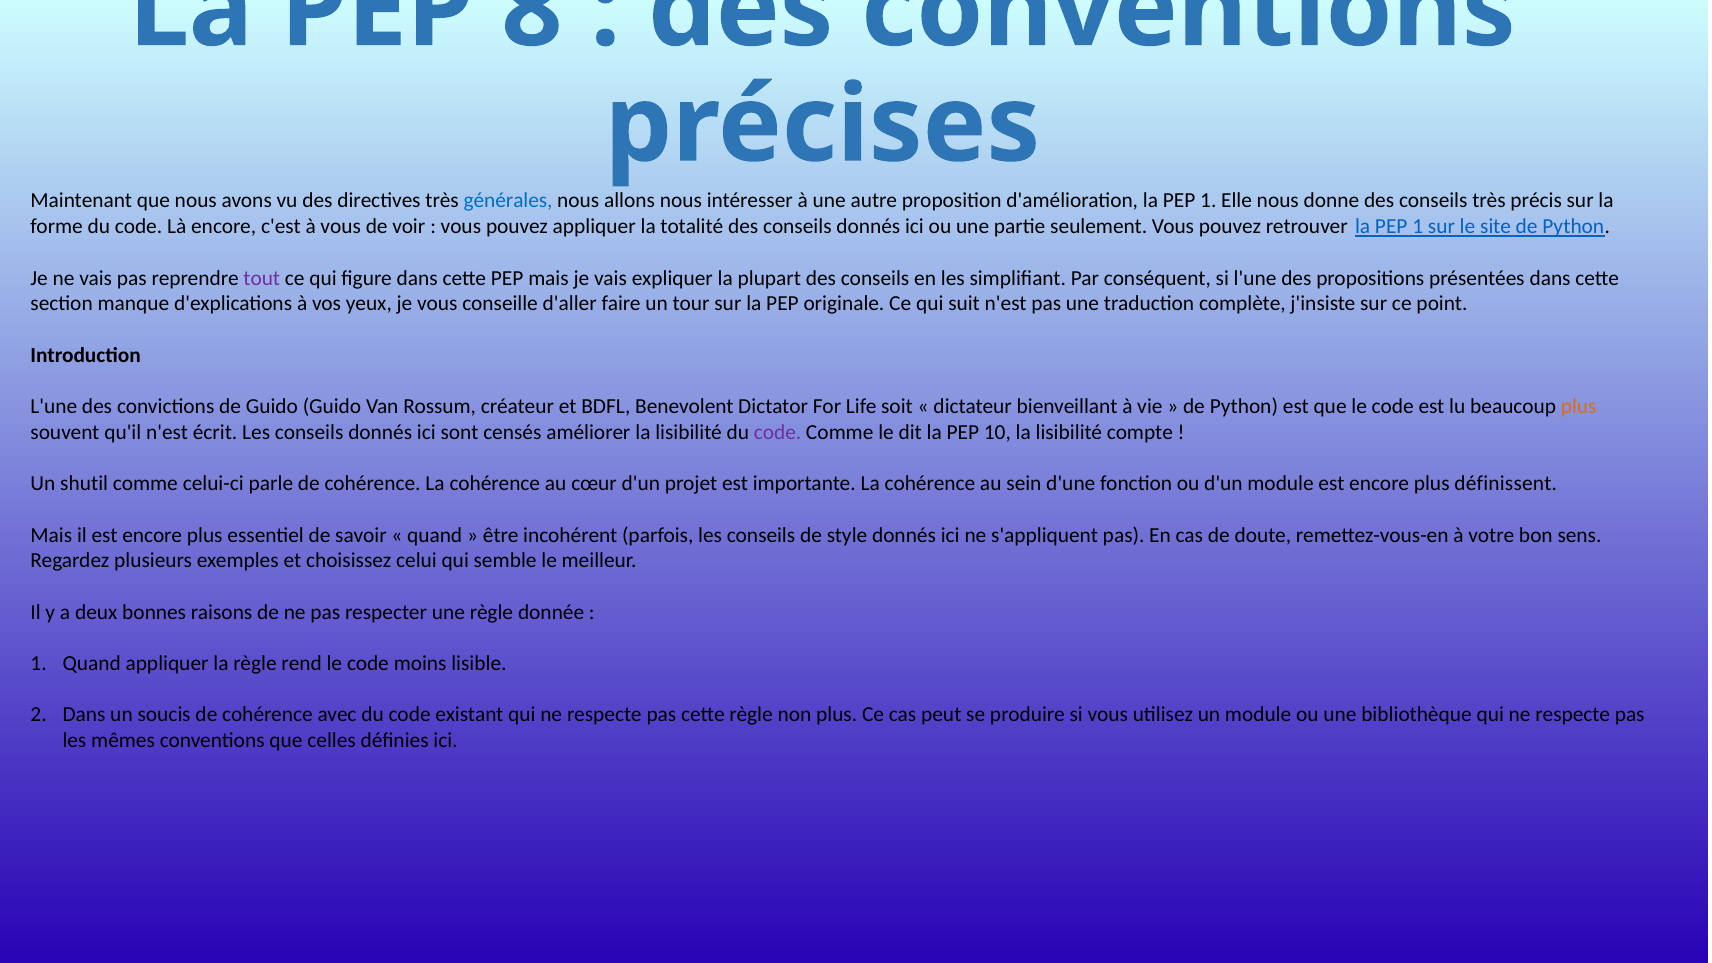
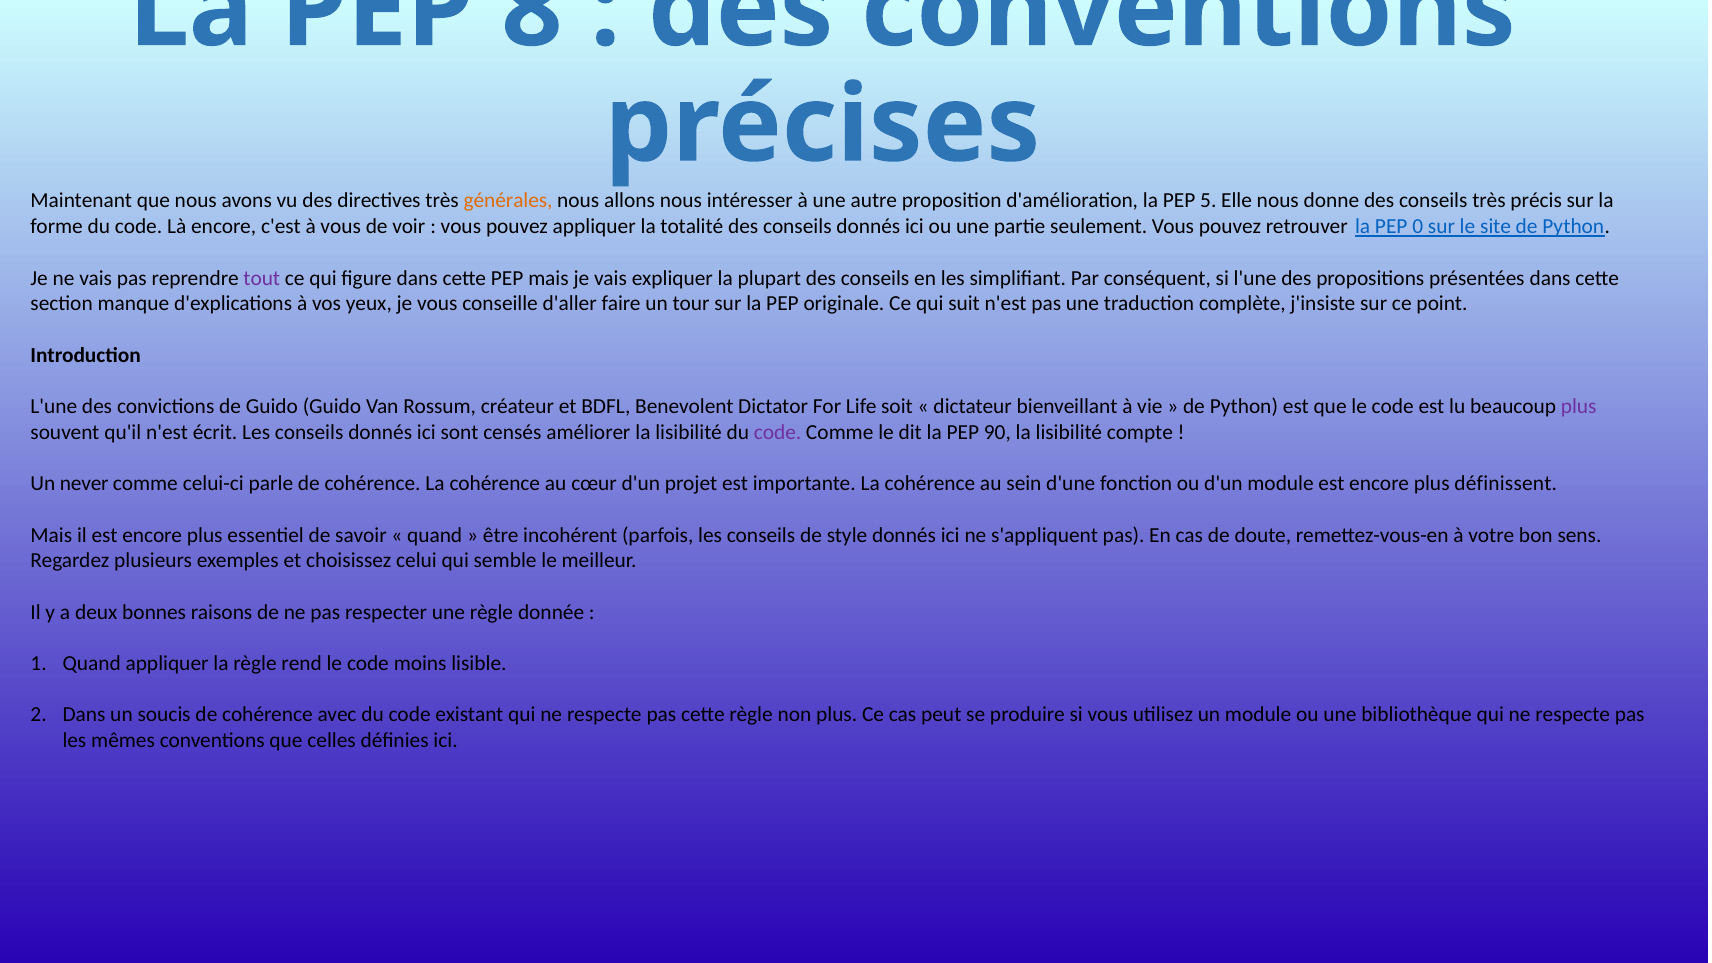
générales colour: blue -> orange (508, 201)
d'amélioration la PEP 1: 1 -> 5 (1208, 201)
retrouver la PEP 1: 1 -> 0 (1418, 226)
plus colour: orange -> purple (1579, 407)
10: 10 -> 90 (997, 432)
shutil: shutil -> never (84, 484)
